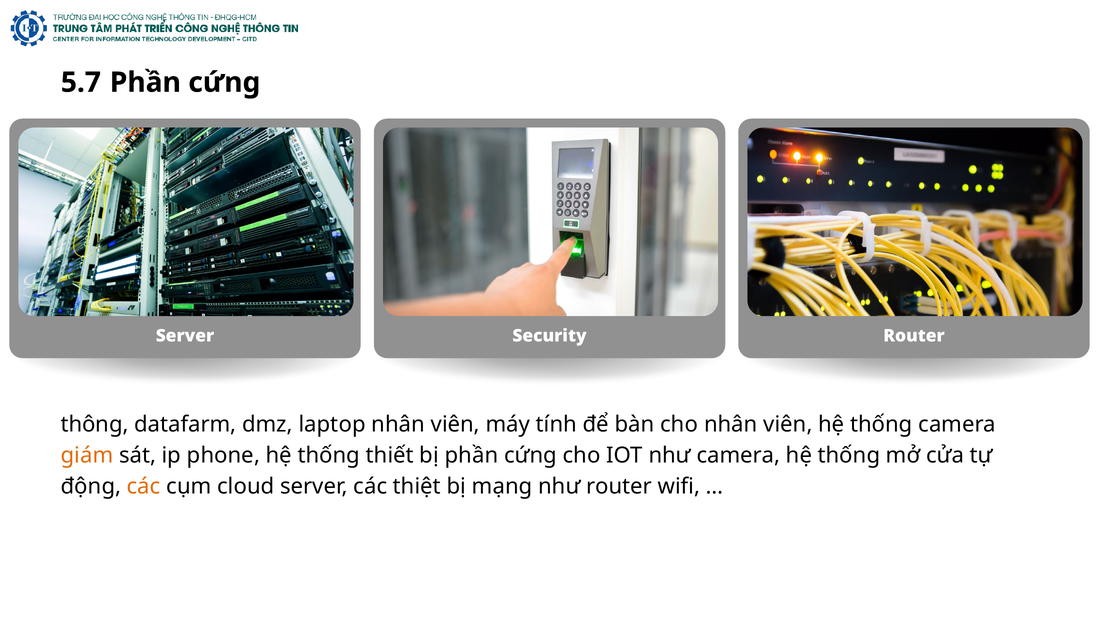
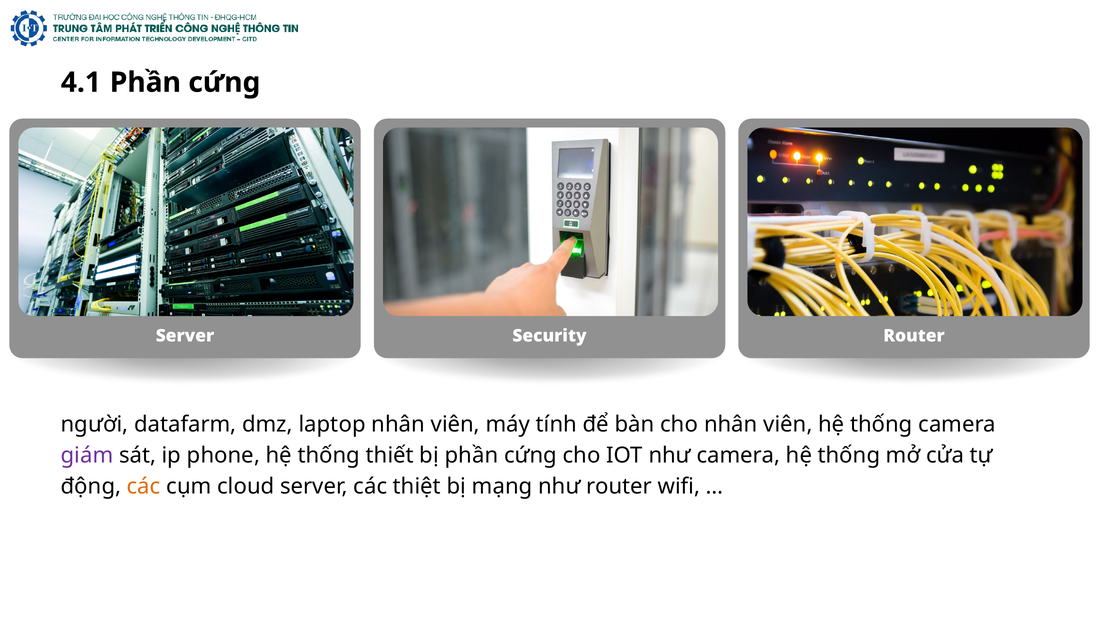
5.7: 5.7 -> 4.1 (81, 82)
thông: thông -> người (95, 424)
giám colour: orange -> purple (87, 455)
